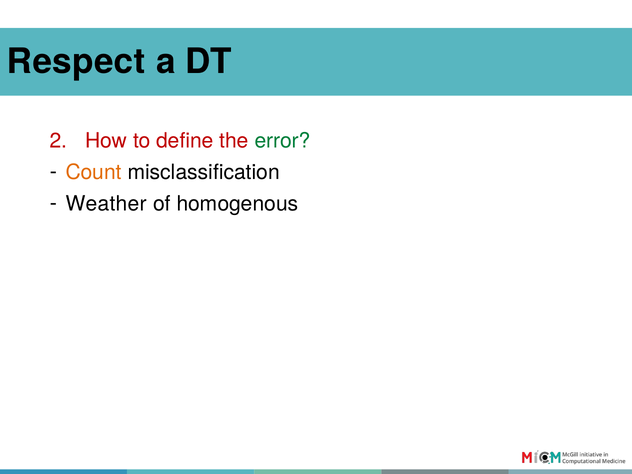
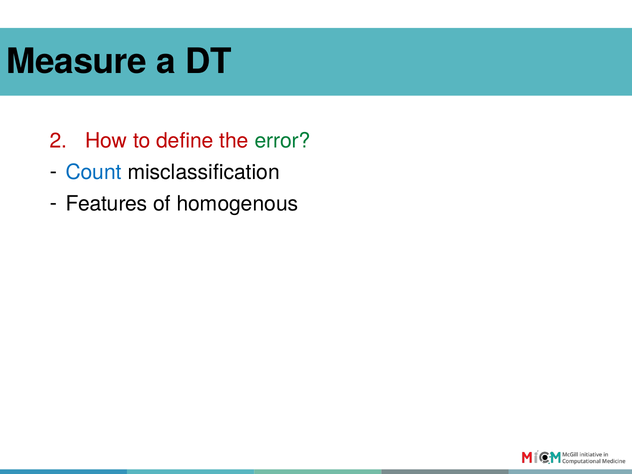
Respect: Respect -> Measure (77, 62)
Count colour: orange -> blue (94, 172)
Weather: Weather -> Features (106, 204)
